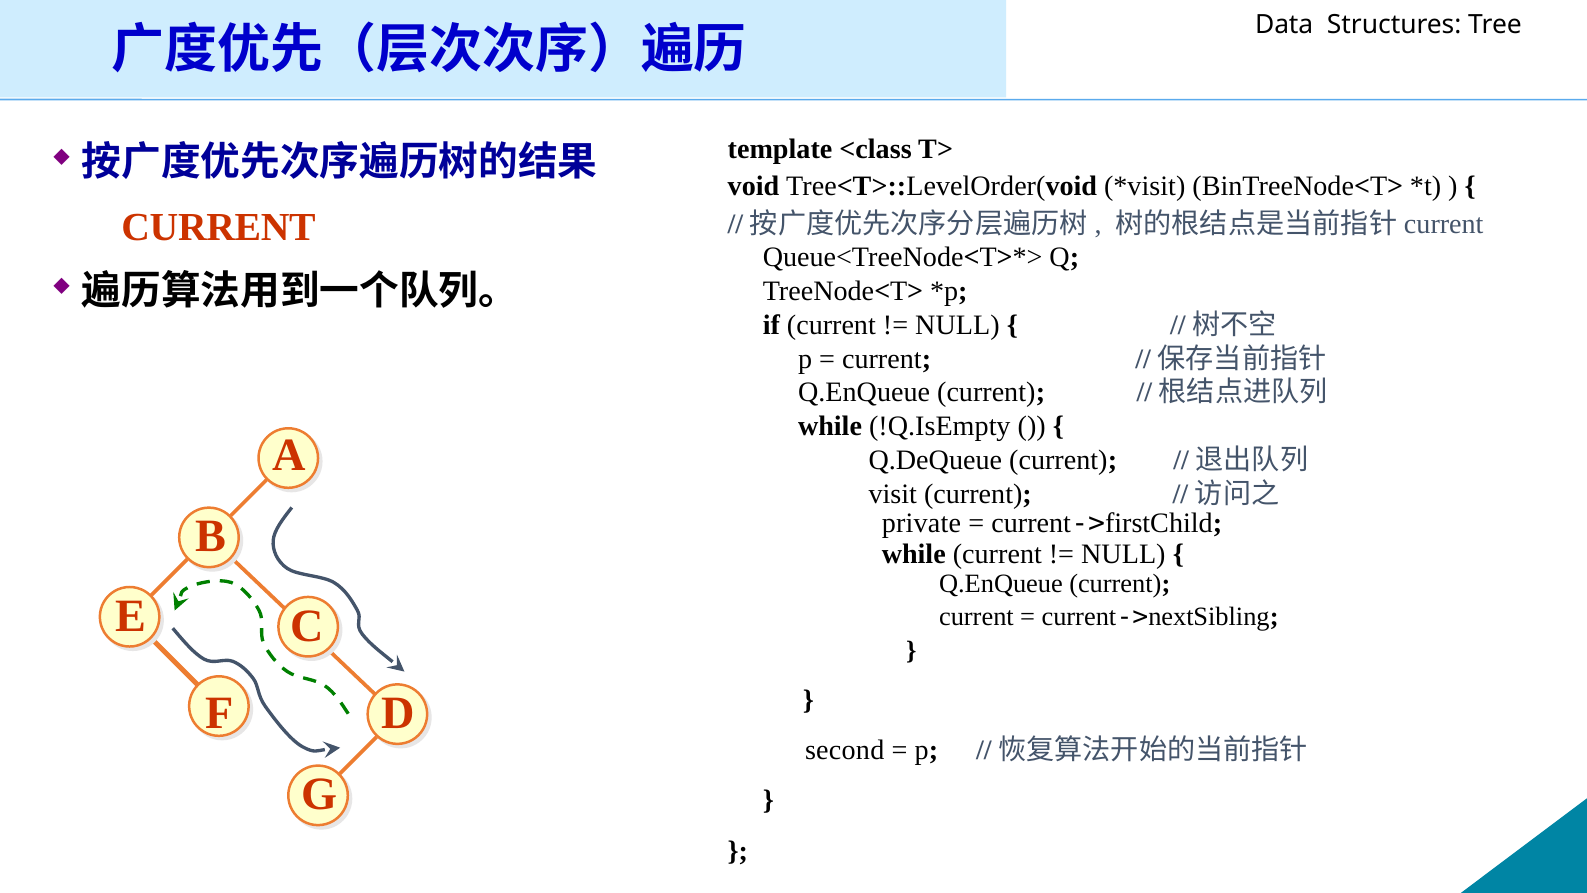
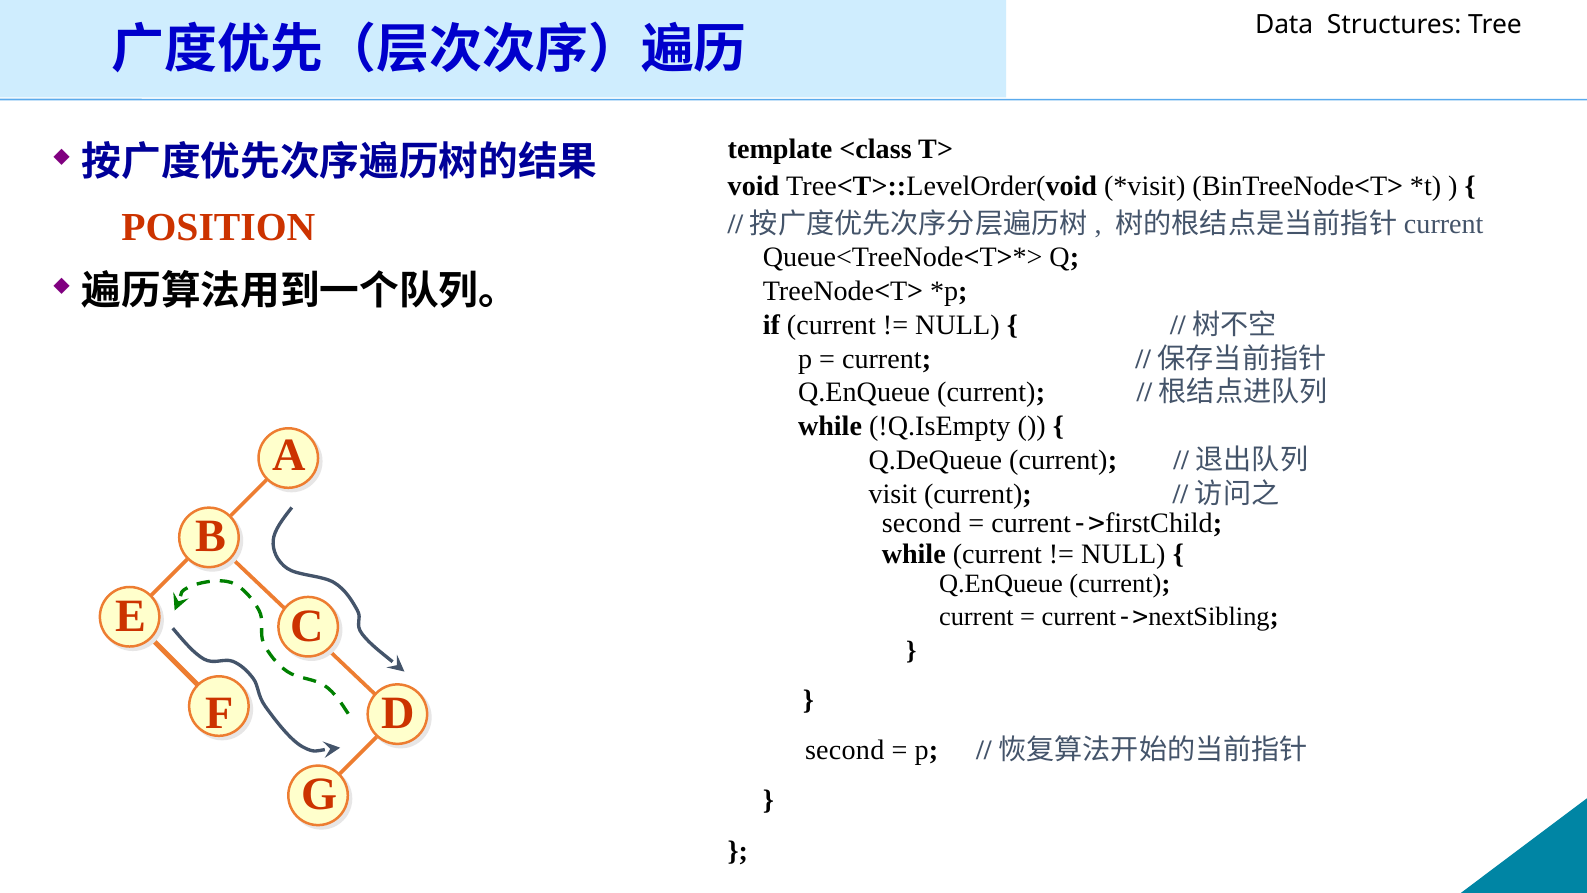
CURRENT: CURRENT -> POSITION (218, 227)
private: private -> second (921, 524)
